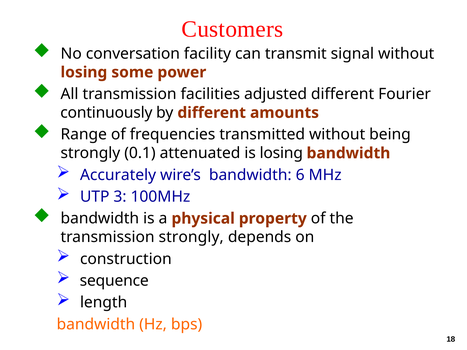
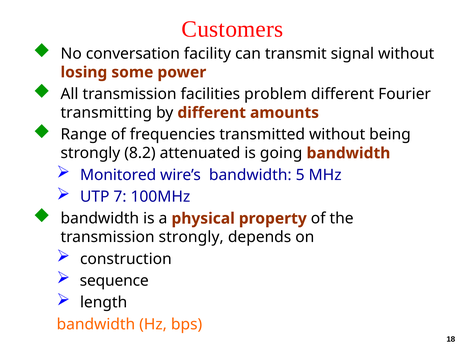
adjusted: adjusted -> problem (276, 94)
continuously: continuously -> transmitting (106, 113)
0.1: 0.1 -> 8.2 (140, 153)
is losing: losing -> going (281, 153)
Accurately: Accurately -> Monitored (118, 175)
6: 6 -> 5 (300, 175)
3: 3 -> 7 (120, 197)
